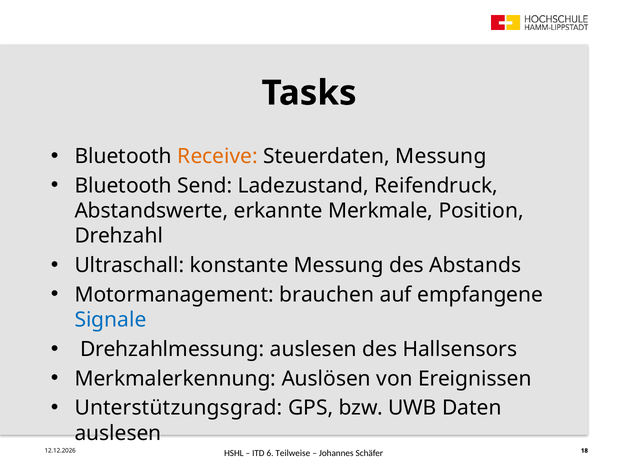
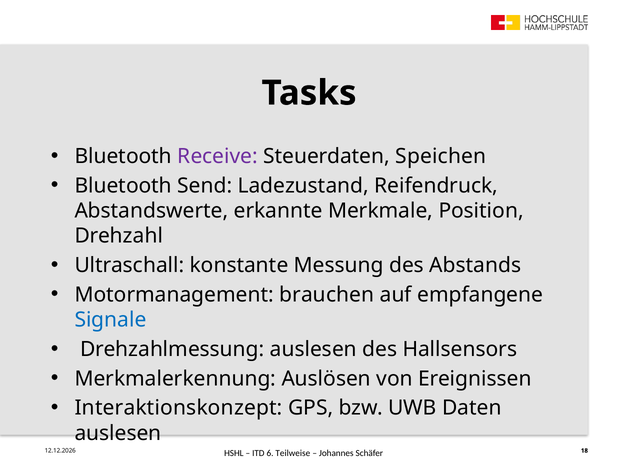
Receive colour: orange -> purple (218, 156)
Steuerdaten Messung: Messung -> Speichen (441, 156)
Unterstützungsgrad: Unterstützungsgrad -> Interaktionskonzept (179, 408)
